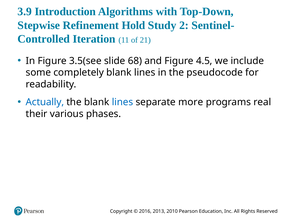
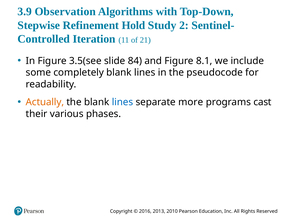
Introduction: Introduction -> Observation (65, 12)
68: 68 -> 84 (135, 61)
4.5: 4.5 -> 8.1 (204, 61)
Actually colour: blue -> orange (45, 102)
real: real -> cast (262, 102)
